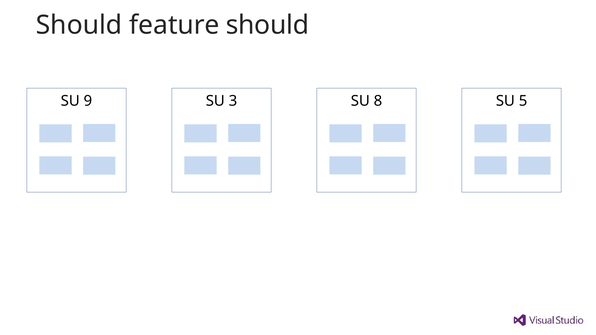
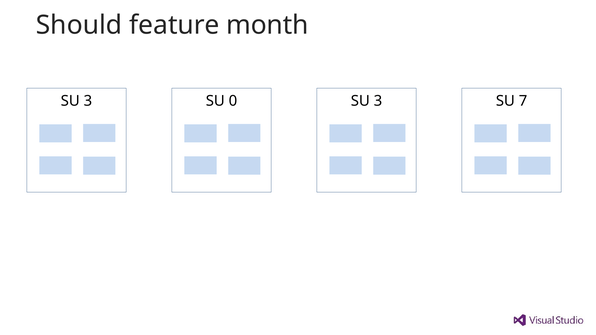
feature should: should -> month (267, 25)
9: 9 -> 3 (88, 101)
3: 3 -> 0 (233, 101)
8: 8 -> 3 (378, 101)
5: 5 -> 7 (523, 101)
